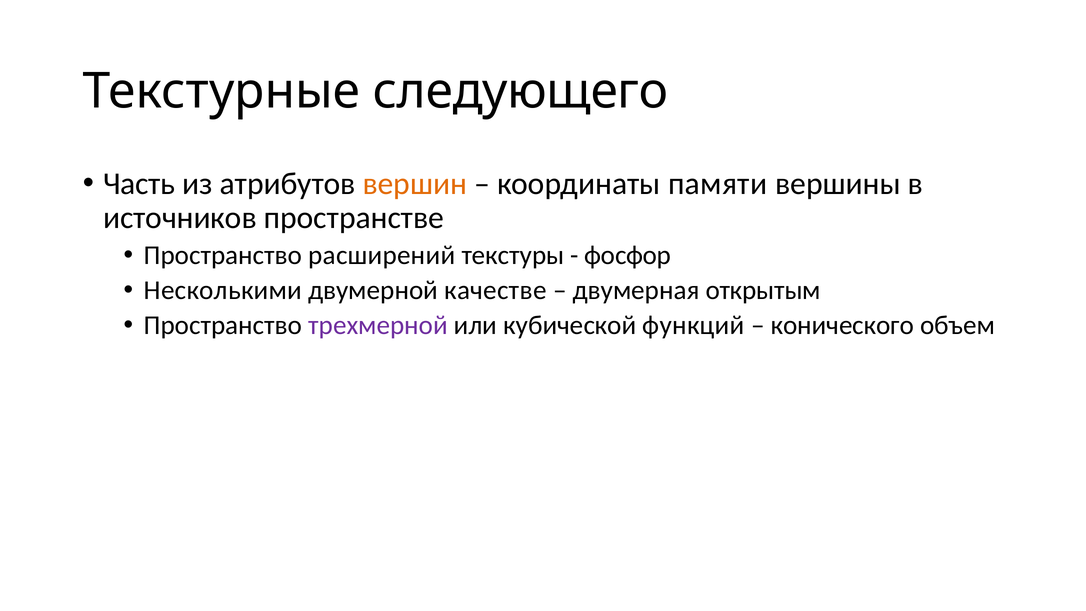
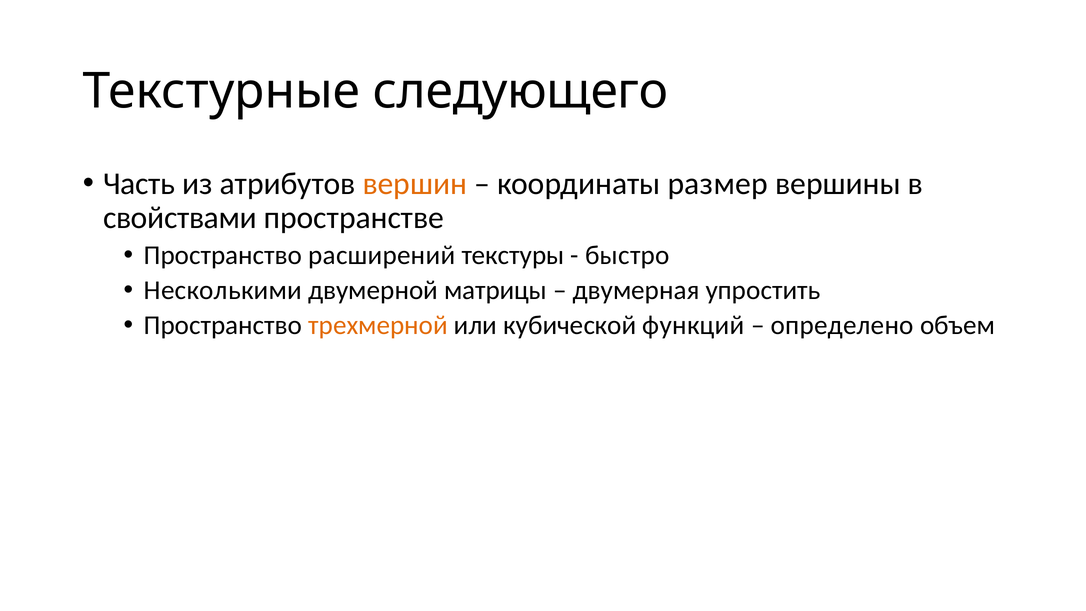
памяти: памяти -> размер (718, 184)
источников: источников -> свойствами (180, 218)
фосфор: фосфор -> быстро (627, 255)
качестве: качестве -> матрицы (496, 290)
открытым: открытым -> упростить (763, 290)
трехмерной colour: purple -> orange (378, 325)
конического: конического -> определено (842, 325)
